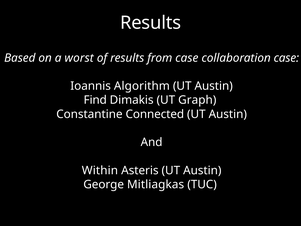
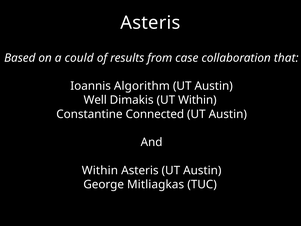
Results: Results -> Asteris (150, 23)
worst: worst -> could (79, 58)
collaboration case: case -> that (286, 58)
Find: Find -> Well (95, 100)
UT Graph: Graph -> Within (197, 100)
